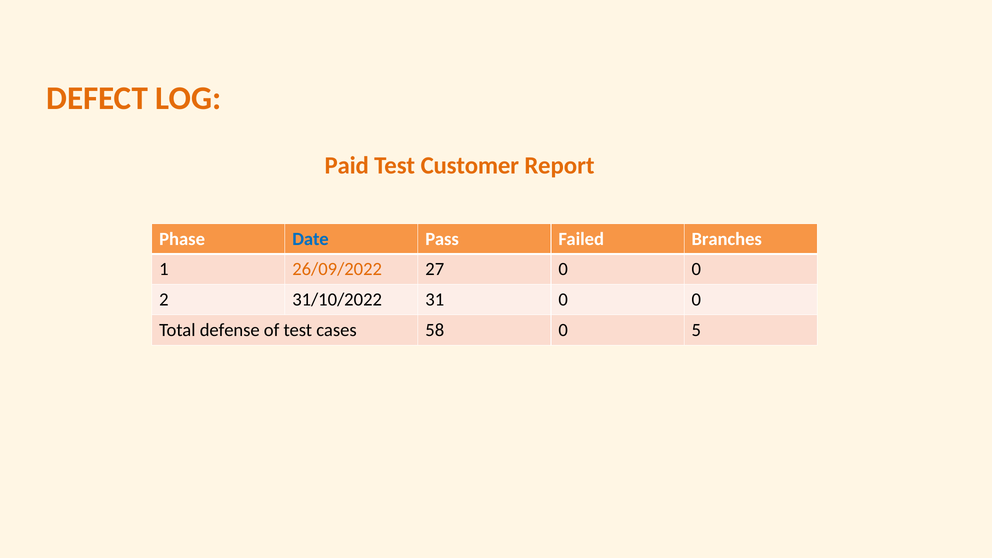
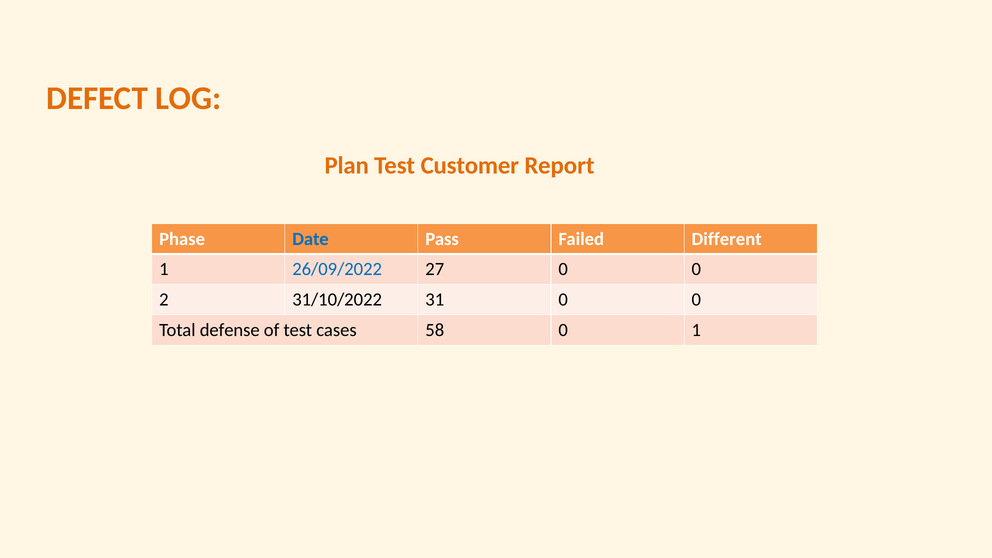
Paid: Paid -> Plan (347, 166)
Branches: Branches -> Different (727, 239)
26/09/2022 colour: orange -> blue (337, 269)
0 5: 5 -> 1 (696, 330)
